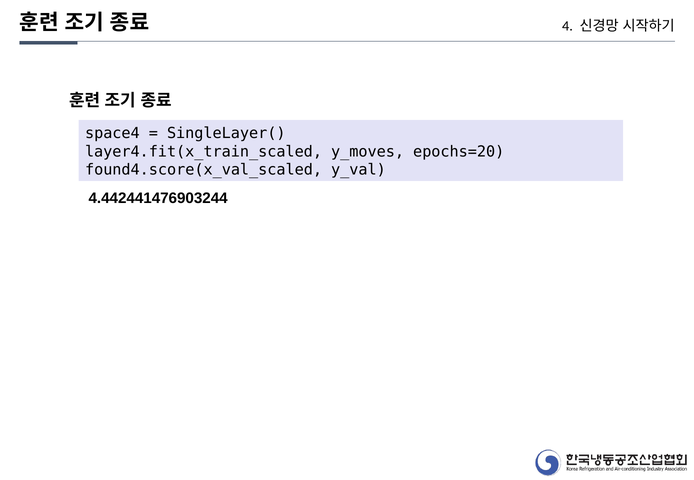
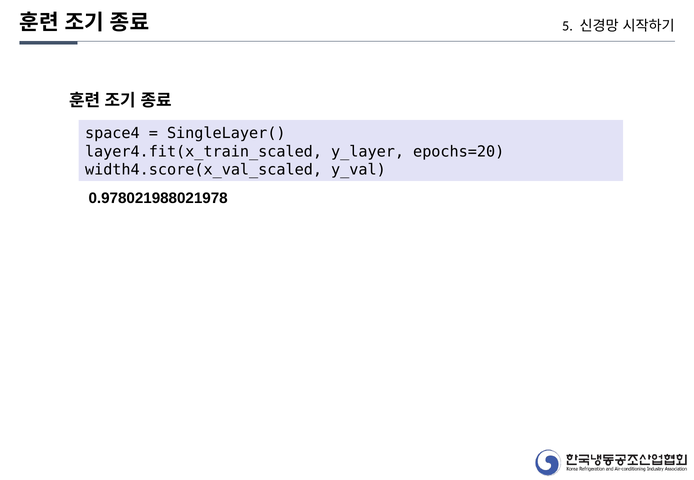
4: 4 -> 5 (568, 26)
y_moves: y_moves -> y_layer (368, 152)
found4.score(x_val_scaled: found4.score(x_val_scaled -> width4.score(x_val_scaled (204, 170)
4.442441476903244: 4.442441476903244 -> 0.978021988021978 (158, 198)
